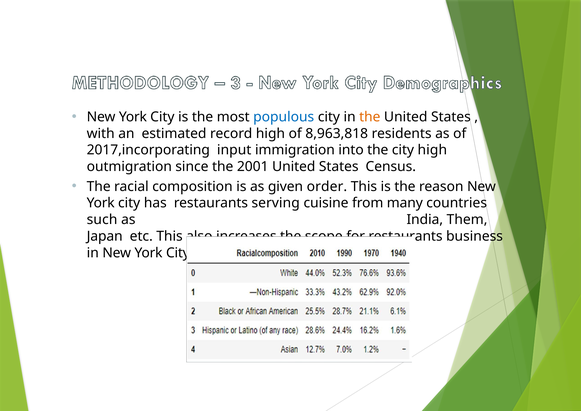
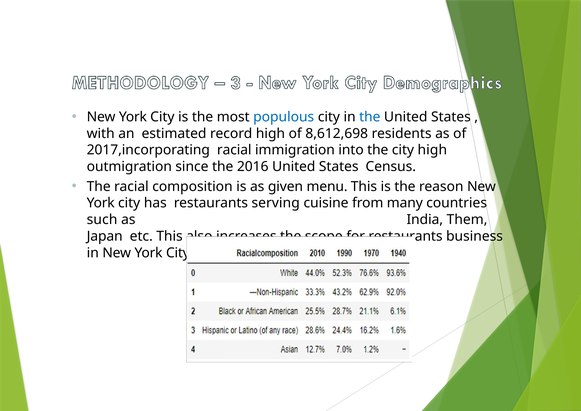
the colour: orange -> blue (370, 117)
8,963,818: 8,963,818 -> 8,612,698 (337, 133)
2017,incorporating input: input -> racial (234, 150)
2001: 2001 -> 2016 (253, 167)
order: order -> menu (327, 186)
